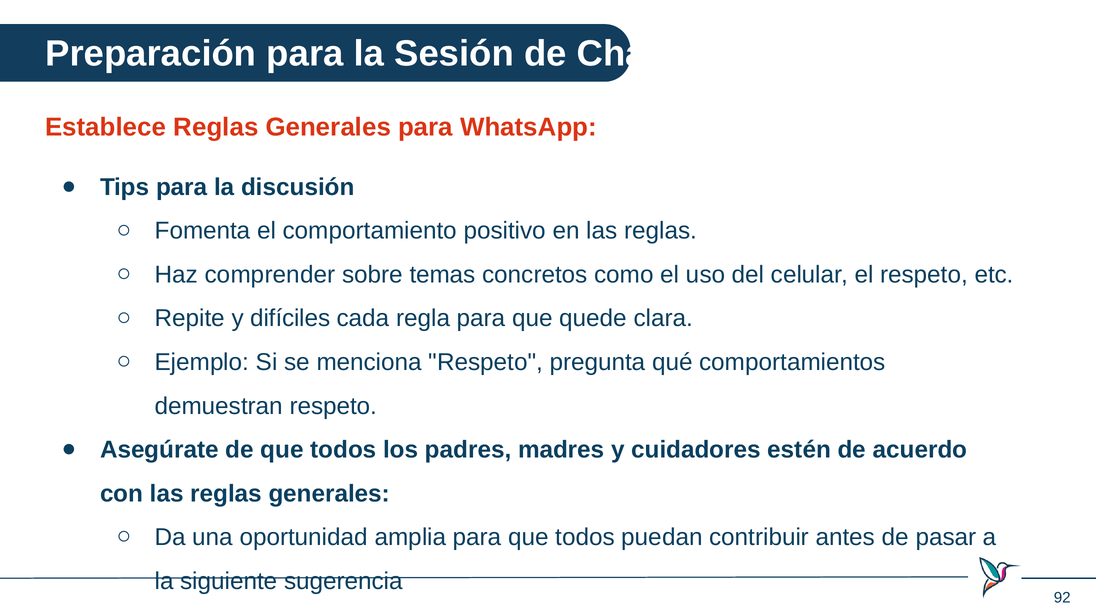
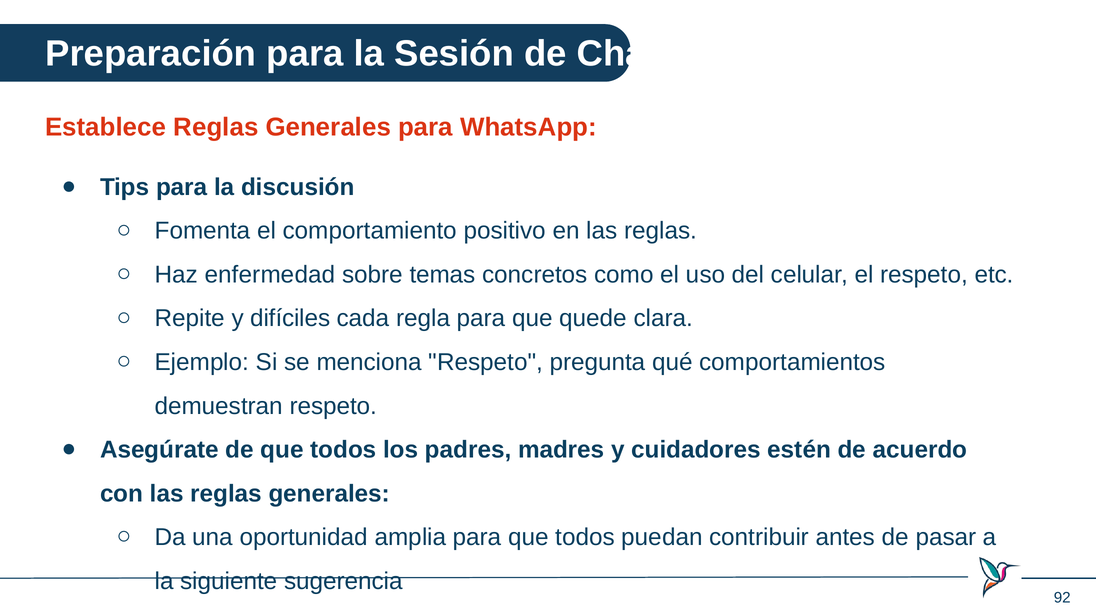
comprender: comprender -> enfermedad (270, 275)
